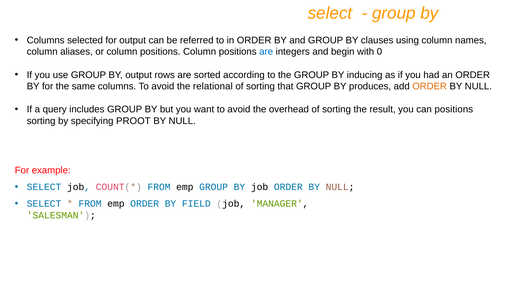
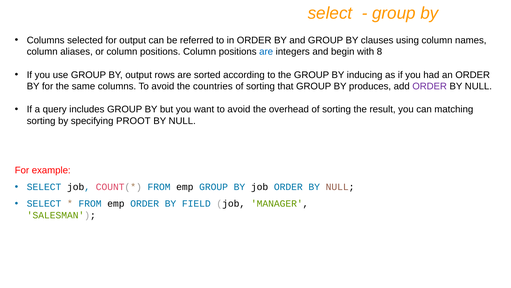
0: 0 -> 8 (379, 52)
relational: relational -> countries (213, 86)
ORDER colour: orange -> purple (430, 86)
can positions: positions -> matching (454, 109)
